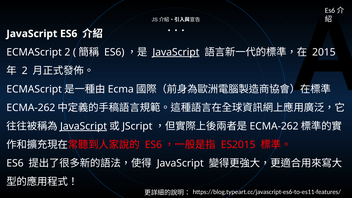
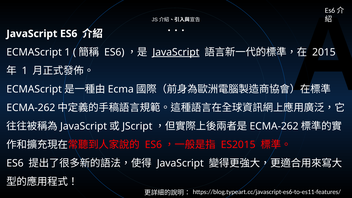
ECMAScript 2: 2 -> 1 (67, 52)
2: 2 -> 1 (25, 71)
JavaScript underline: present -> none (84, 126)
